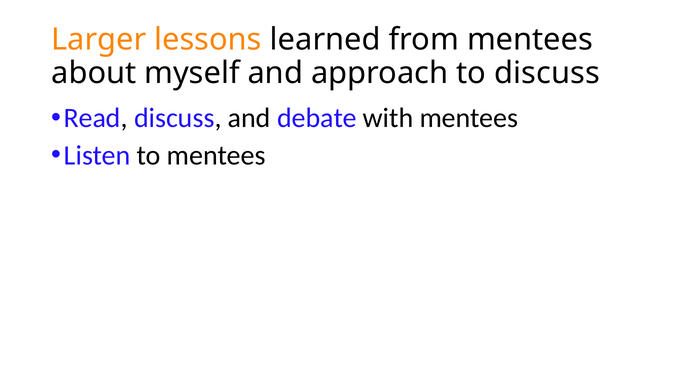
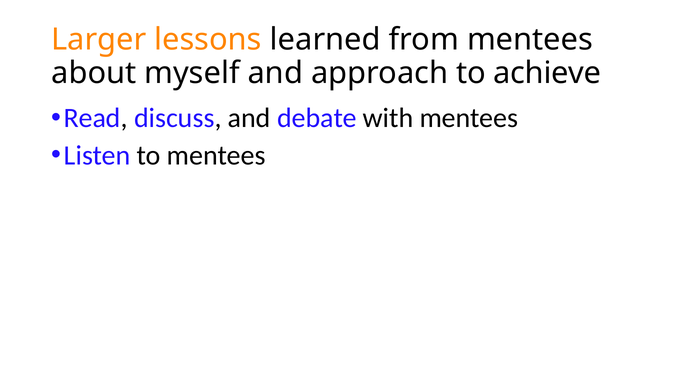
to discuss: discuss -> achieve (547, 73)
